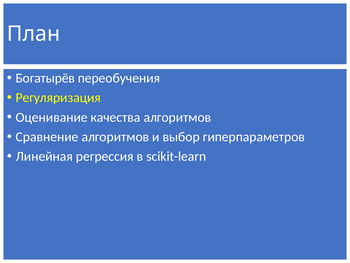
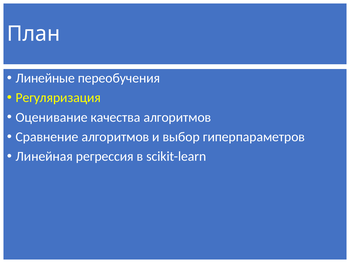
Богатырёв: Богатырёв -> Линейные (45, 78)
